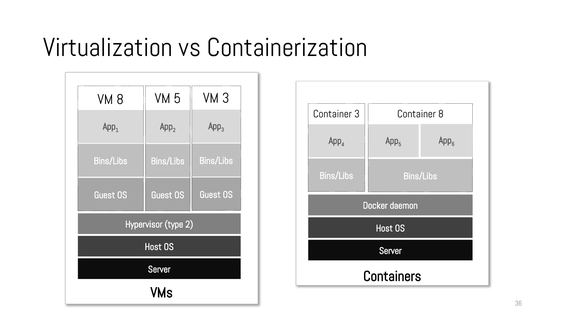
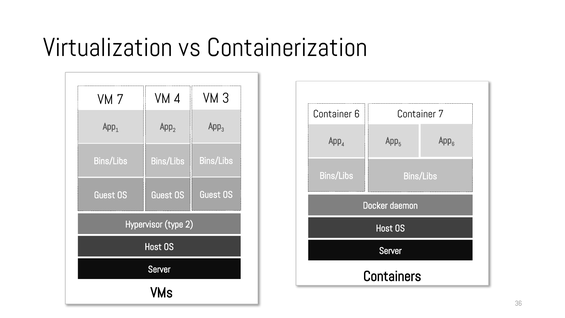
VM 5: 5 -> 4 (177, 99)
VM 8: 8 -> 7 (120, 99)
Container 3: 3 -> 6 (357, 114)
Container 8: 8 -> 7 (441, 114)
